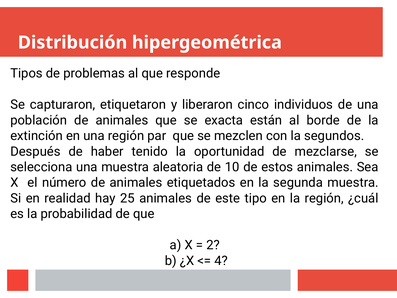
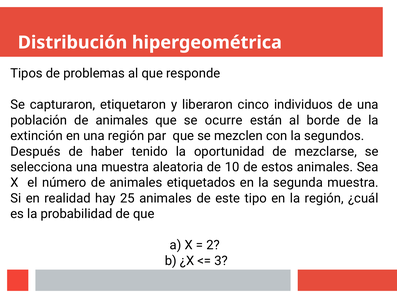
exacta: exacta -> ocurre (224, 120)
4: 4 -> 3 (221, 261)
